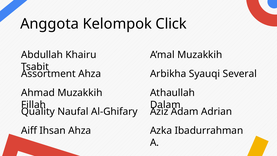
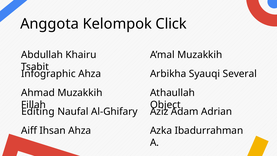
Assortment: Assortment -> Infographic (48, 74)
Dalam: Dalam -> Object (165, 105)
Quality: Quality -> Editing (38, 112)
